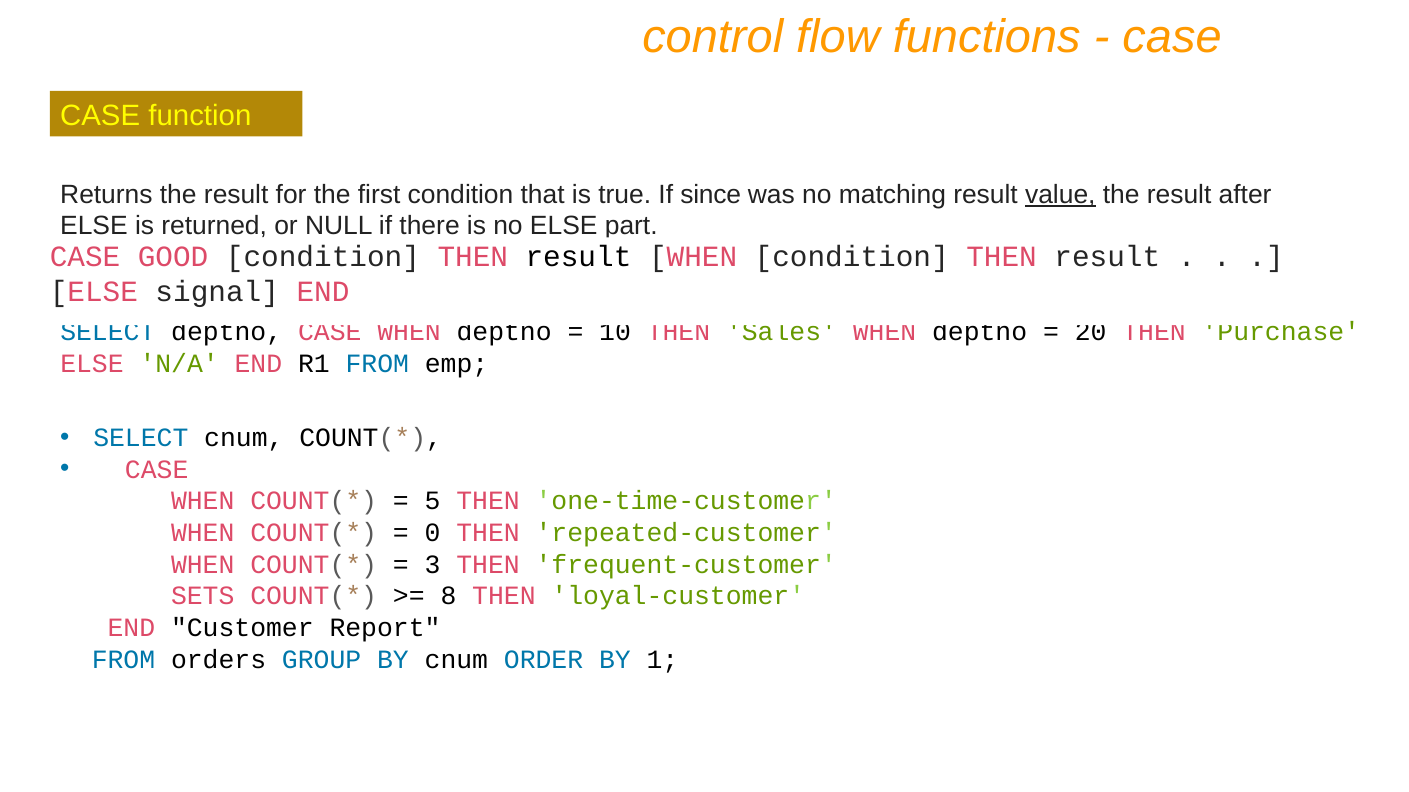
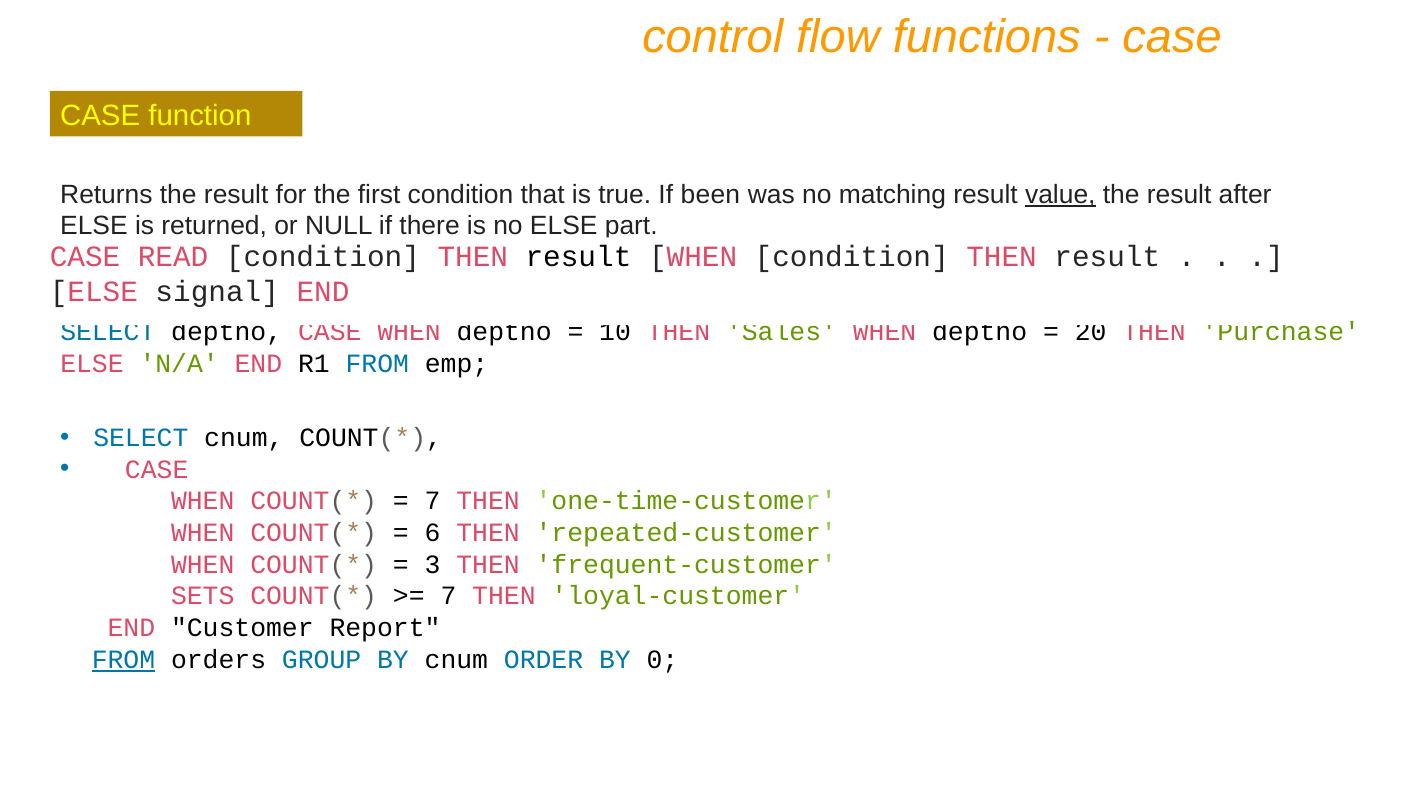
since: since -> been (710, 195)
GOOD: GOOD -> READ (173, 257)
5: 5 -> 7 (433, 502)
0: 0 -> 6 (433, 533)
8: 8 -> 7 (448, 597)
FROM underline: none -> present (123, 660)
1: 1 -> 0 (662, 660)
